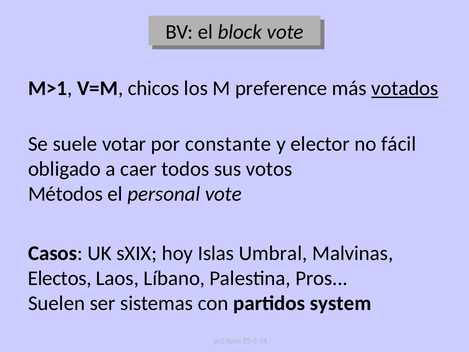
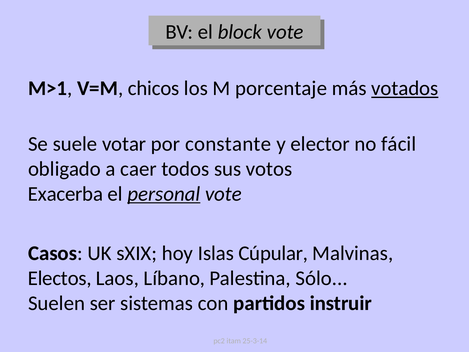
preference: preference -> porcentaje (281, 88)
Métodos: Métodos -> Exacerba (66, 194)
personal underline: none -> present (164, 194)
Umbral: Umbral -> Cúpular (273, 253)
Pros: Pros -> Sólo (322, 278)
system: system -> instruir (341, 303)
